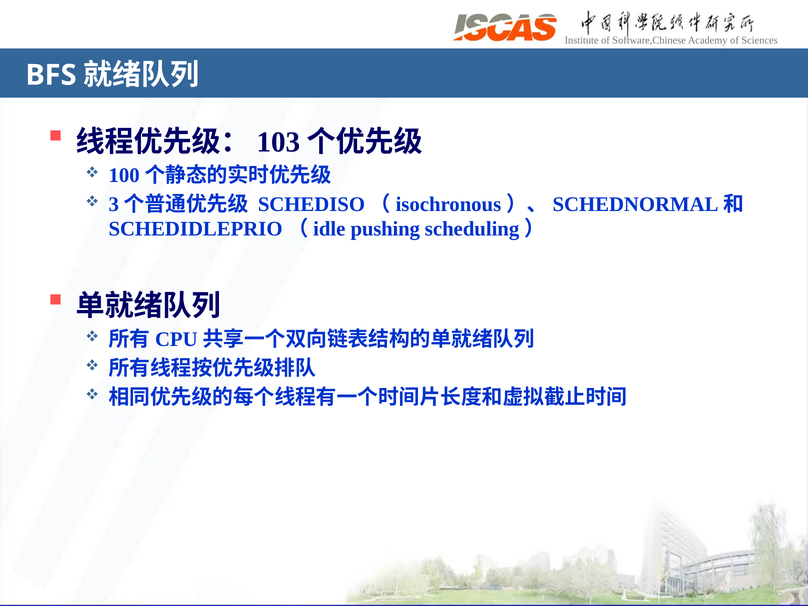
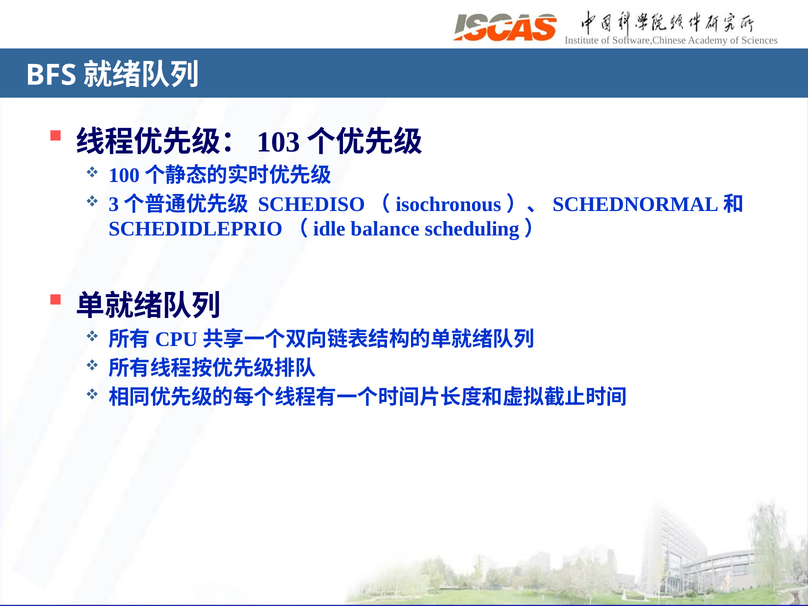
pushing: pushing -> balance (385, 229)
